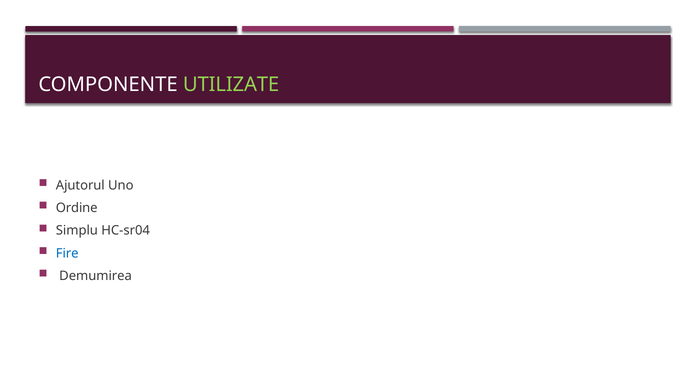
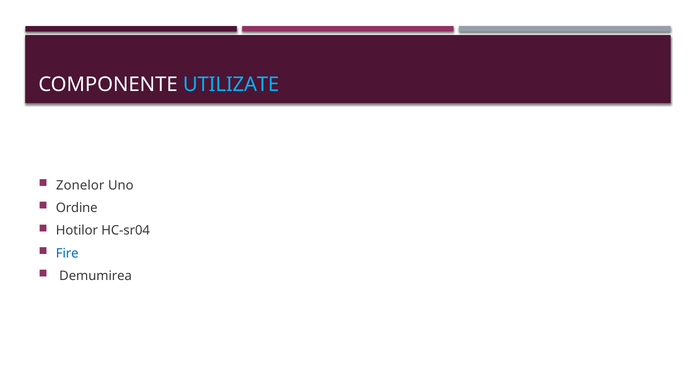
UTILIZATE colour: light green -> light blue (231, 85)
Ajutorul: Ajutorul -> Zonelor (80, 185)
Simplu: Simplu -> Hotilor (77, 230)
